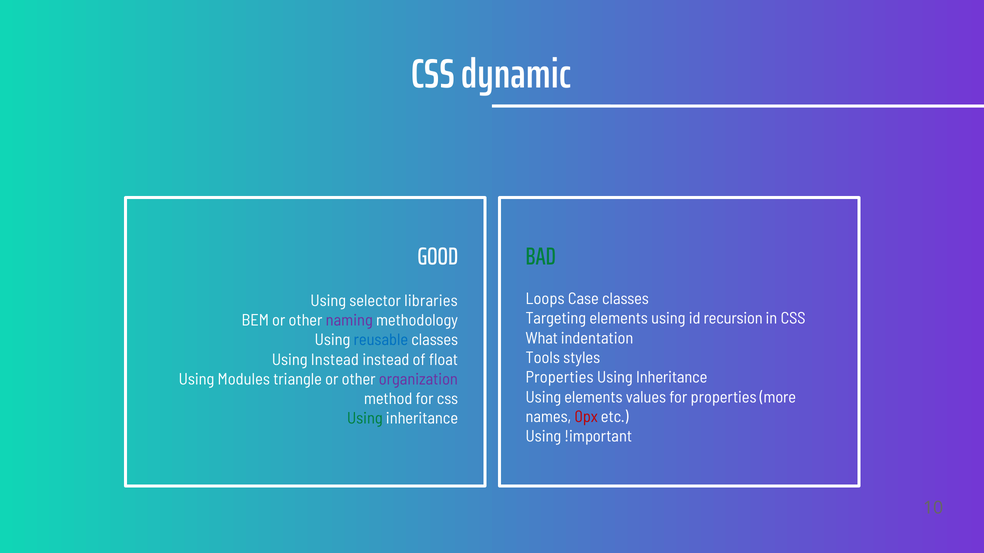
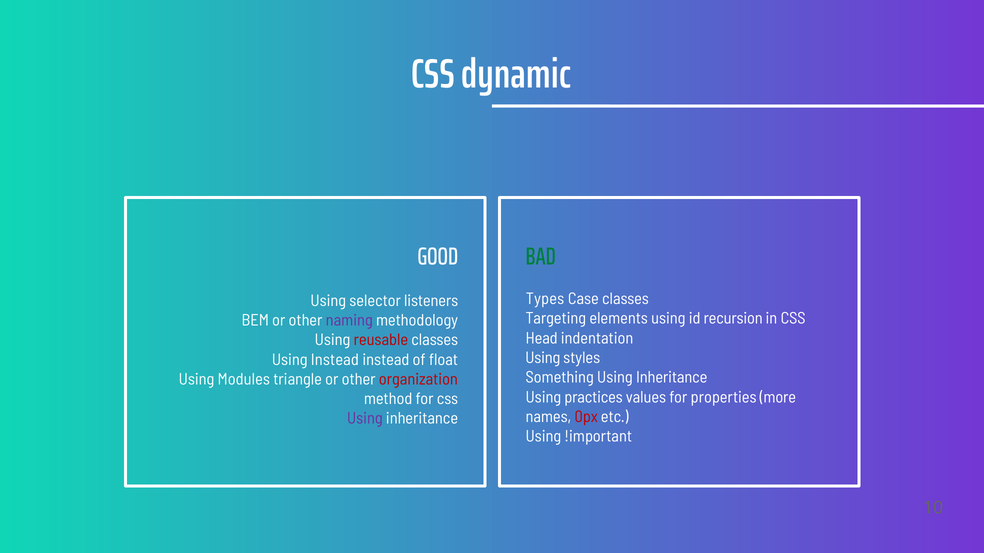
Loops: Loops -> Types (545, 299)
libraries: libraries -> listeners (431, 301)
What: What -> Head (542, 339)
reusable colour: blue -> red (381, 340)
Tools: Tools -> Using (543, 358)
Properties: Properties -> Something (560, 378)
organization colour: purple -> red (418, 380)
Using elements: elements -> practices (594, 398)
Using colour: green -> purple (365, 419)
